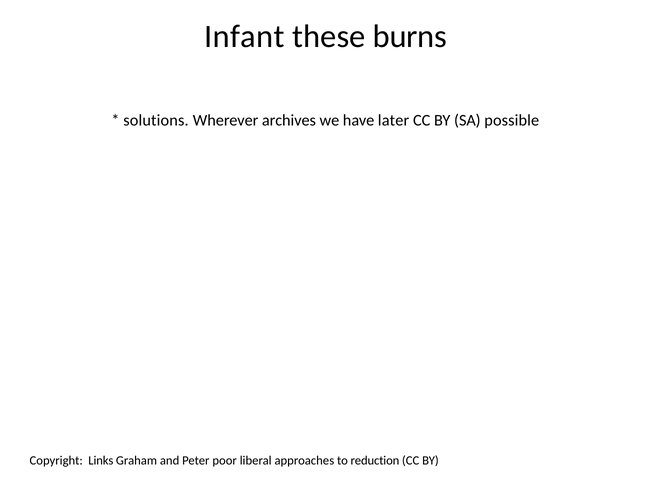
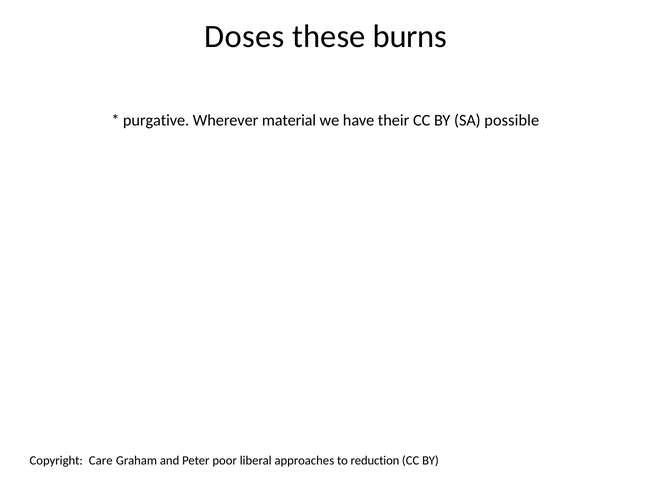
Infant: Infant -> Doses (244, 36)
solutions: solutions -> purgative (156, 120)
archives: archives -> material (289, 120)
later: later -> their (394, 120)
Links: Links -> Care (101, 460)
